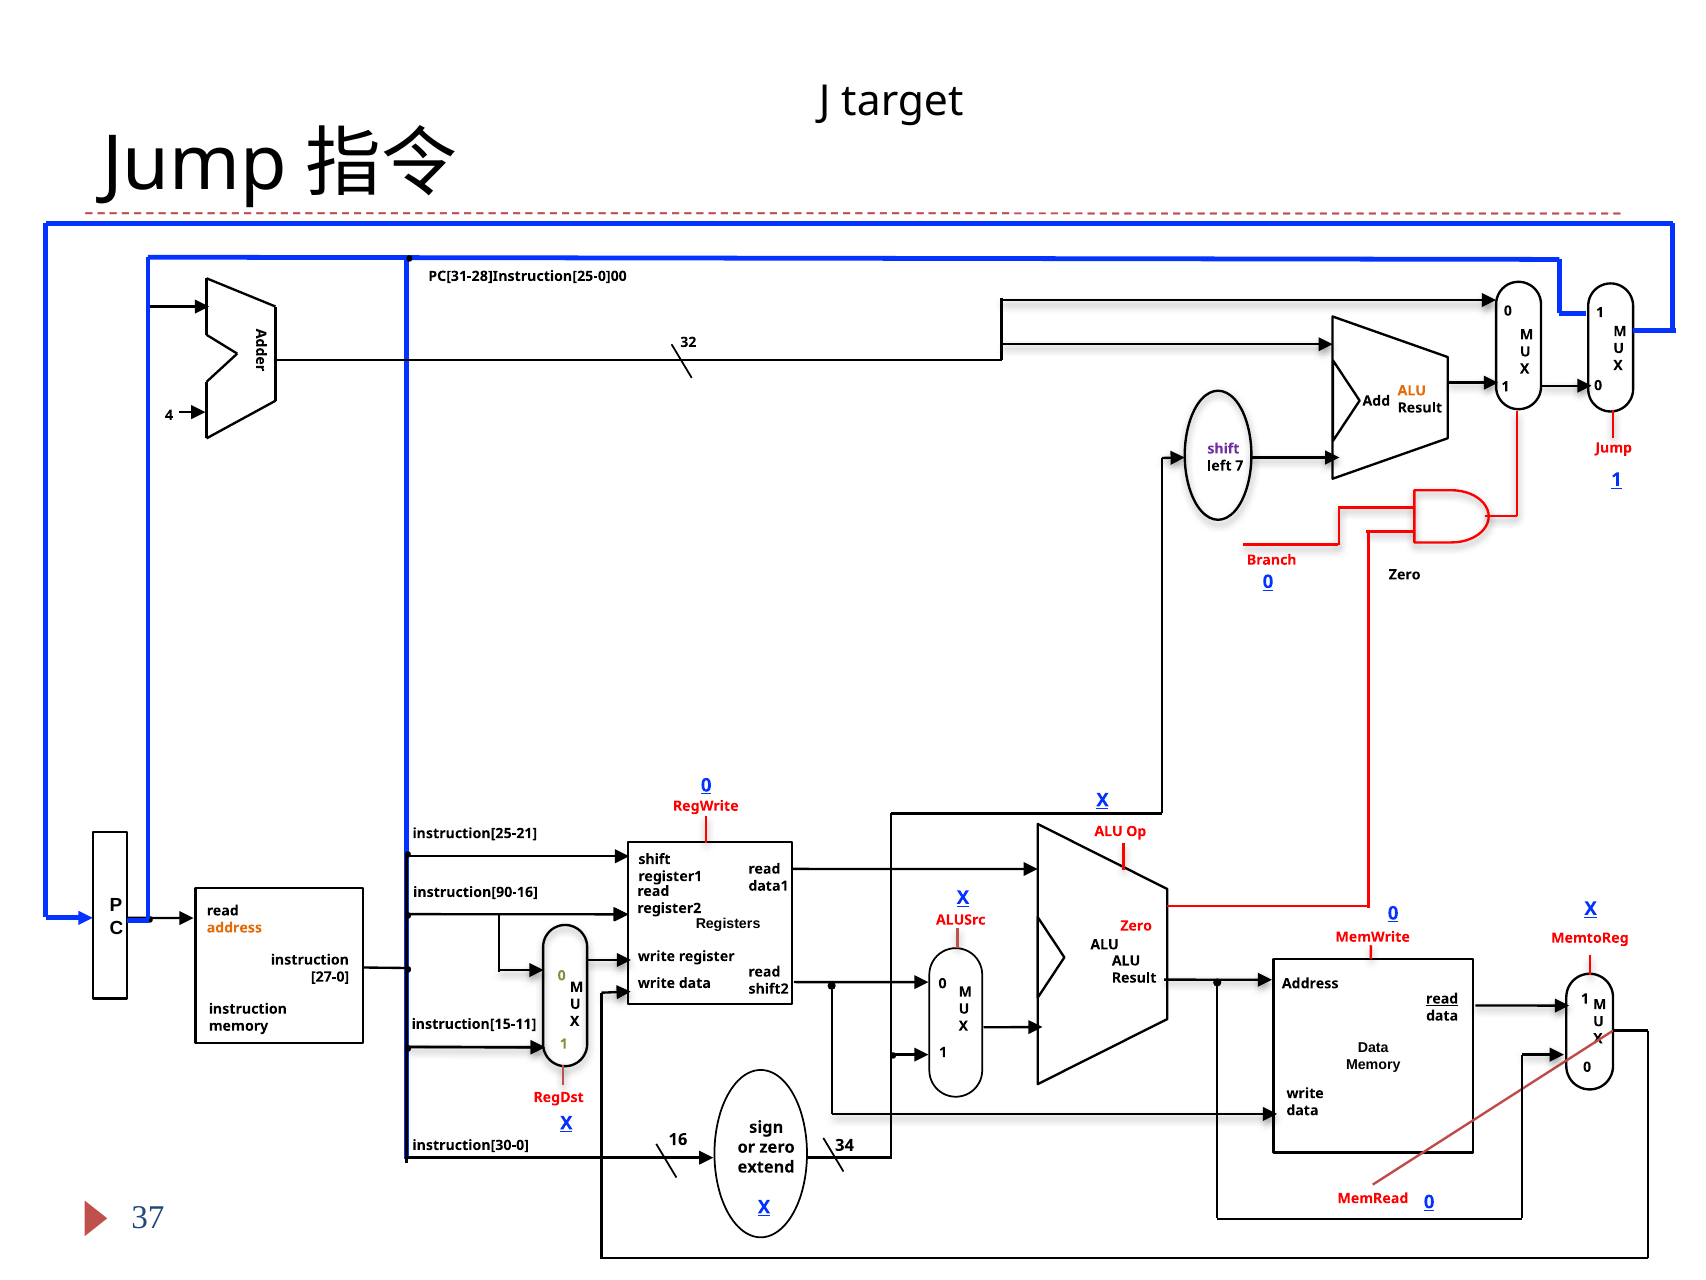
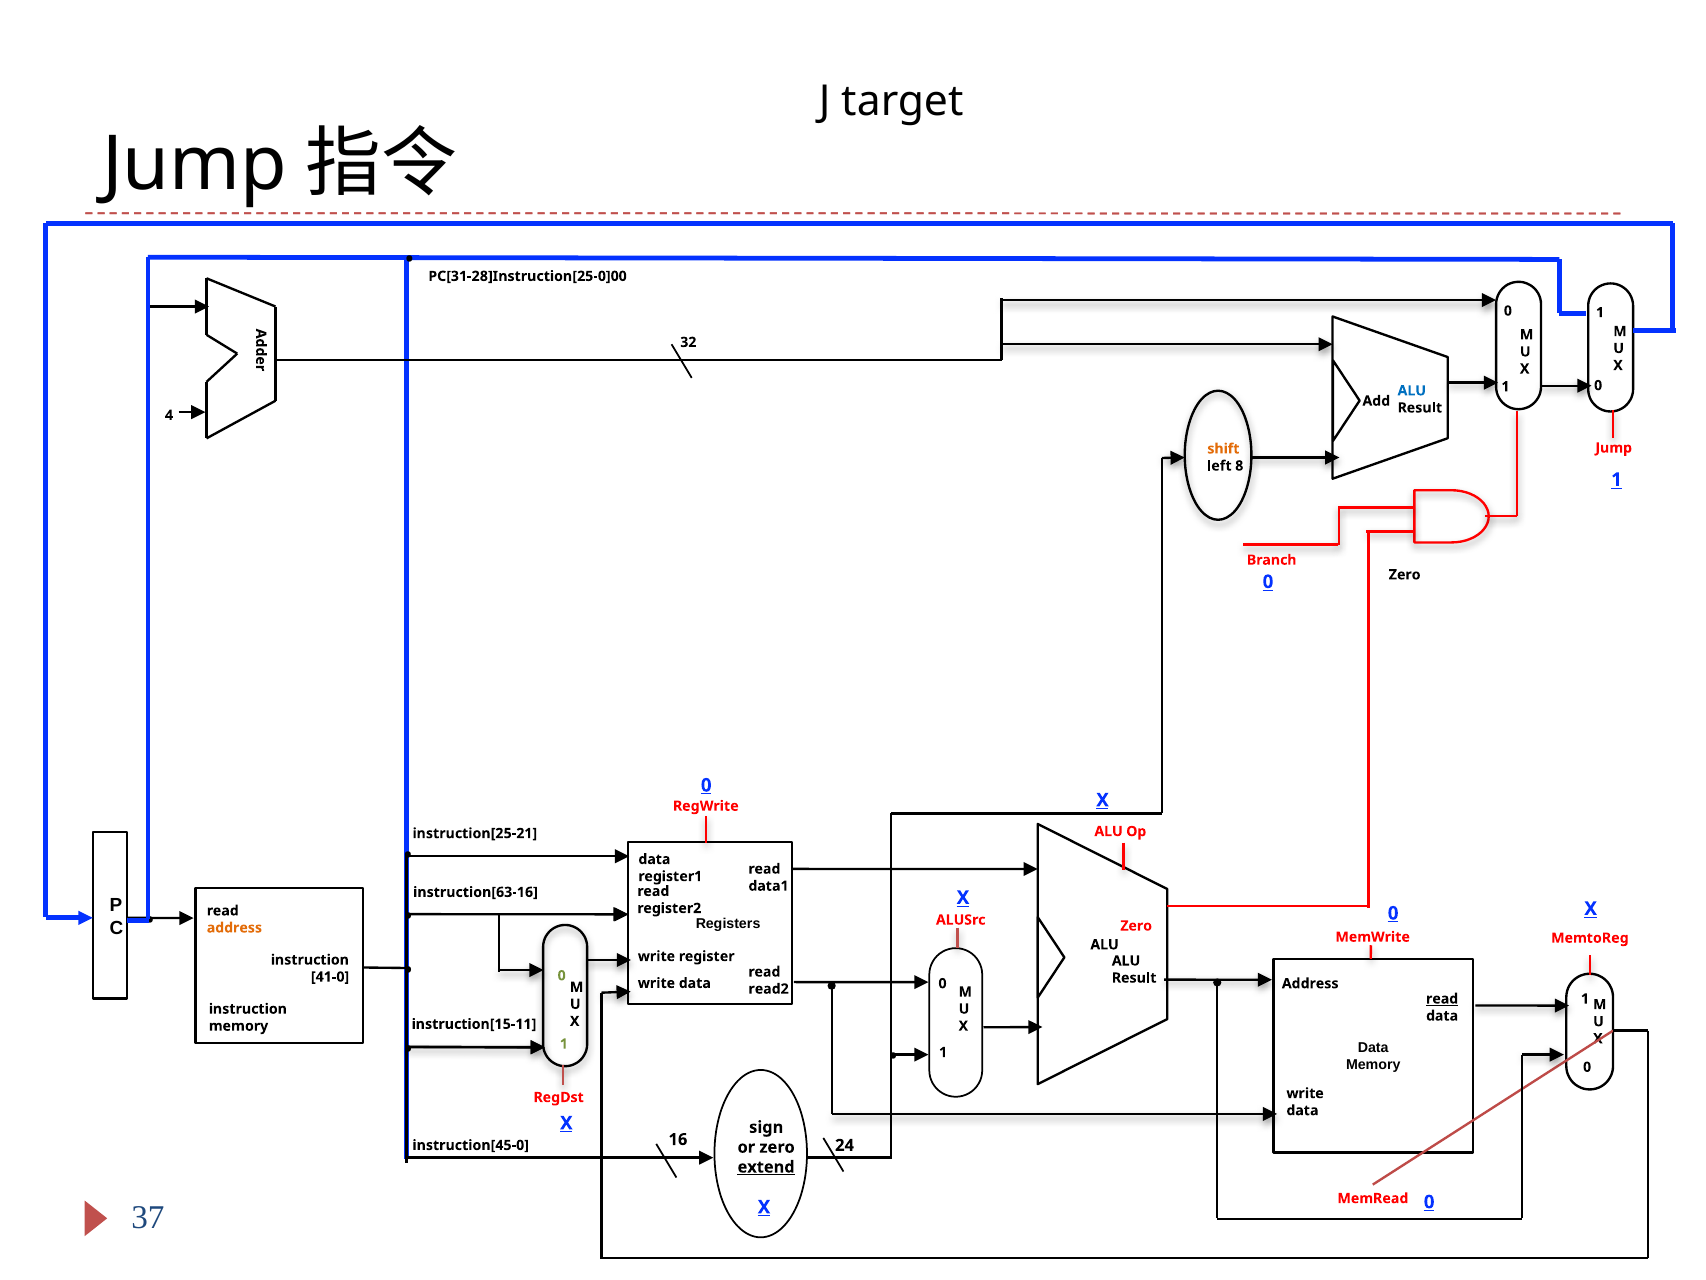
ALU colour: orange -> blue (1412, 391)
shift colour: purple -> orange (1223, 449)
7: 7 -> 8 (1239, 466)
shift: shift -> data (654, 859)
instruction[90-16: instruction[90-16 -> instruction[63-16 (475, 892)
27-0: 27-0 -> 41-0 (330, 977)
shift2: shift2 -> read2 (769, 989)
34: 34 -> 24 (845, 1145)
instruction[30-0: instruction[30-0 -> instruction[45-0 (471, 1145)
extend underline: none -> present (766, 1167)
